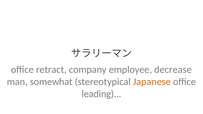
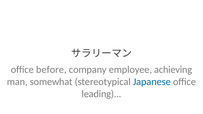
retract: retract -> before (51, 70)
decrease: decrease -> achieving (173, 70)
Japanese colour: orange -> blue (152, 82)
